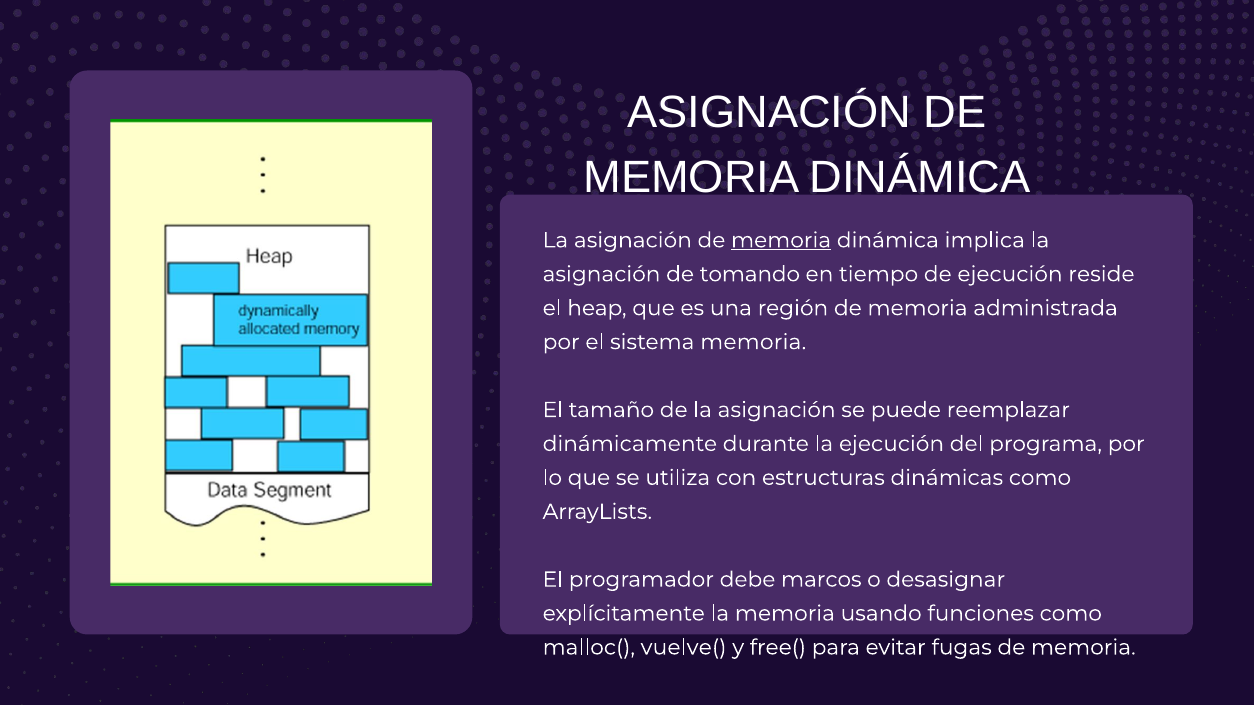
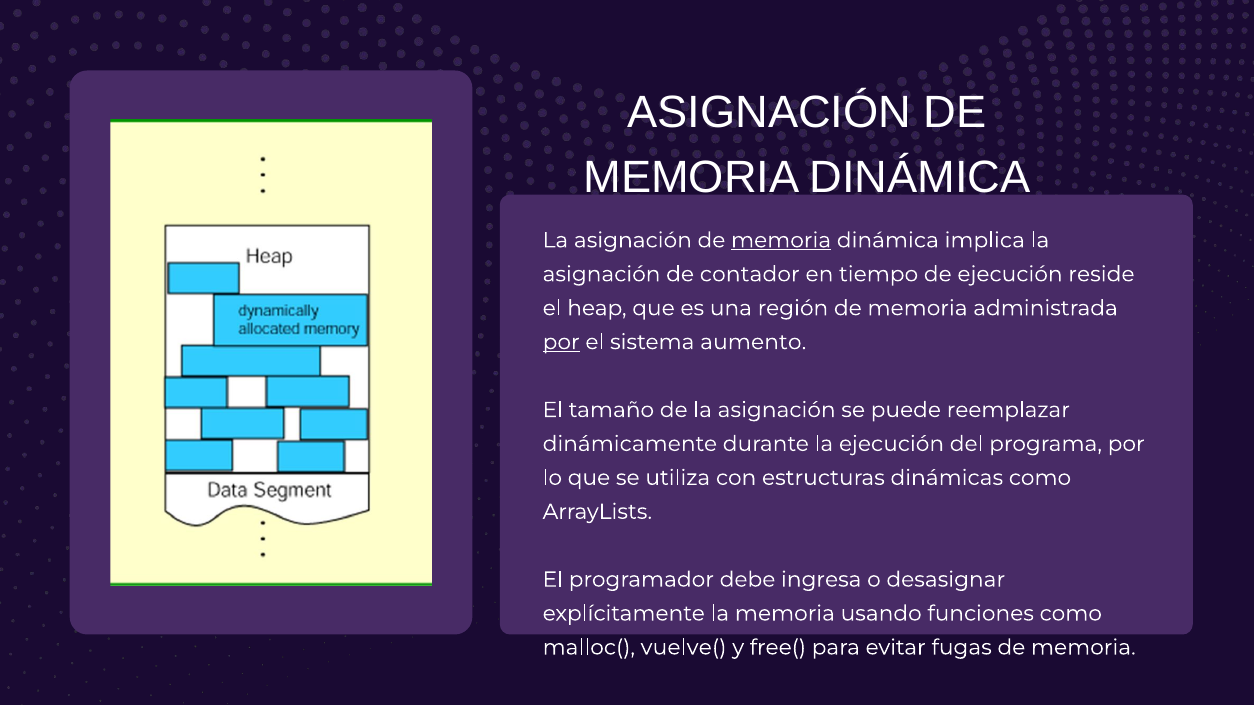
tomando: tomando -> contador (750, 274)
por underline: none -> present (561, 342)
sistema memoria: memoria -> aumento (753, 342)
marcos: marcos -> ingresa (821, 580)
